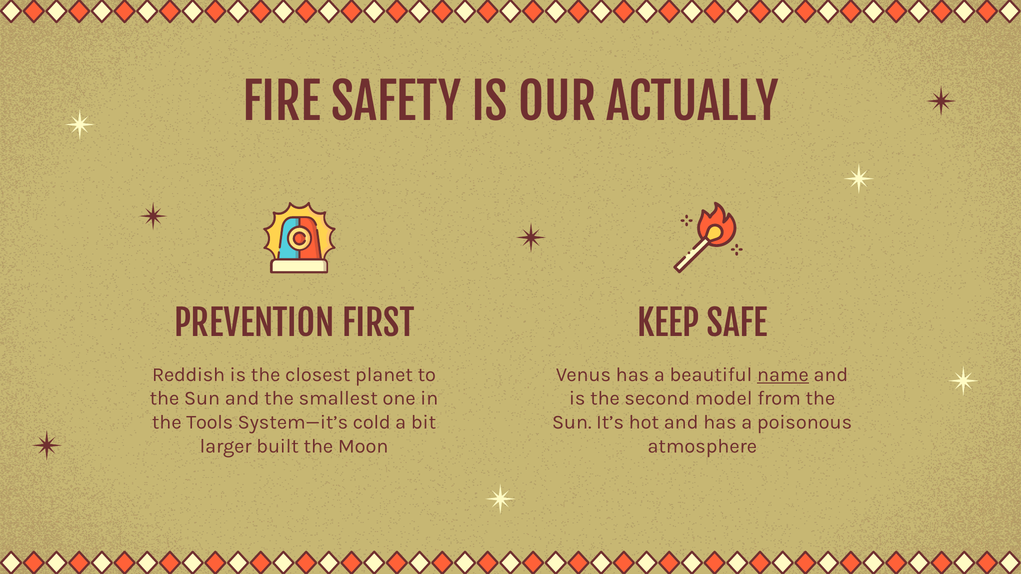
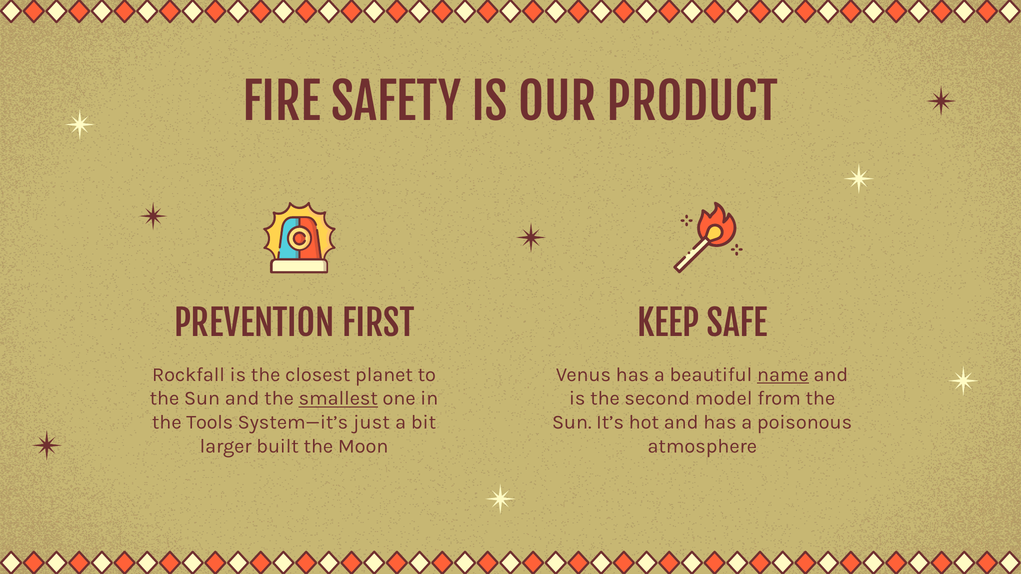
ACTUALLY: ACTUALLY -> PRODUCT (692, 104)
Reddish: Reddish -> Rockfall (188, 375)
smallest underline: none -> present (338, 399)
cold: cold -> just (372, 422)
